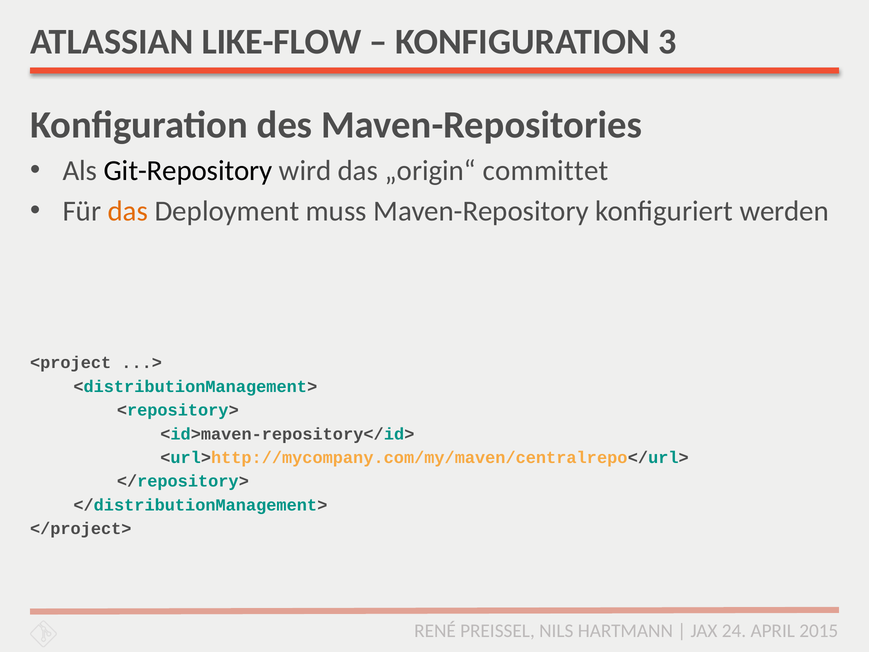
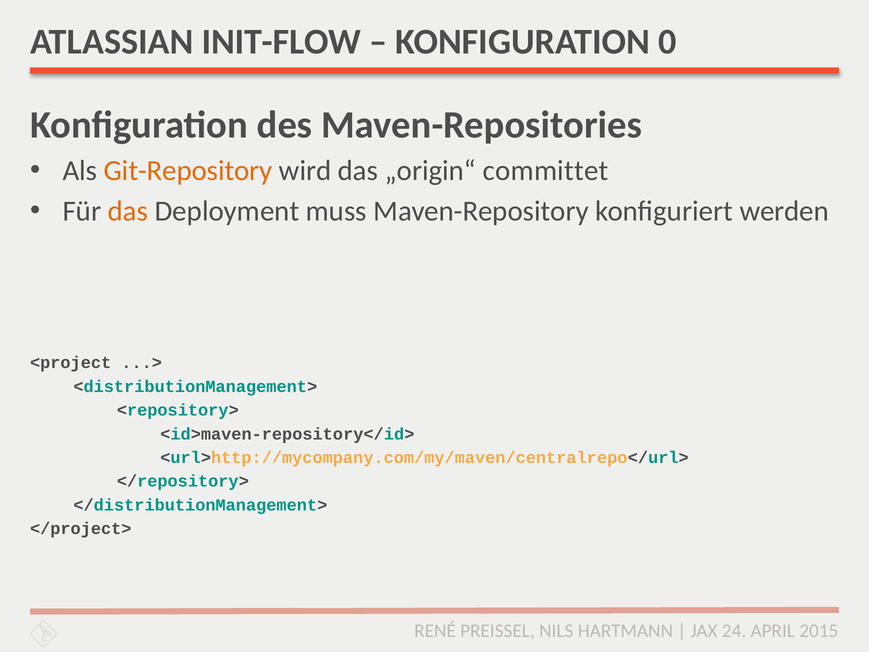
LIKE-FLOW: LIKE-FLOW -> INIT-FLOW (282, 42)
3: 3 -> 0 (667, 42)
Git-Repository colour: black -> orange (188, 171)
